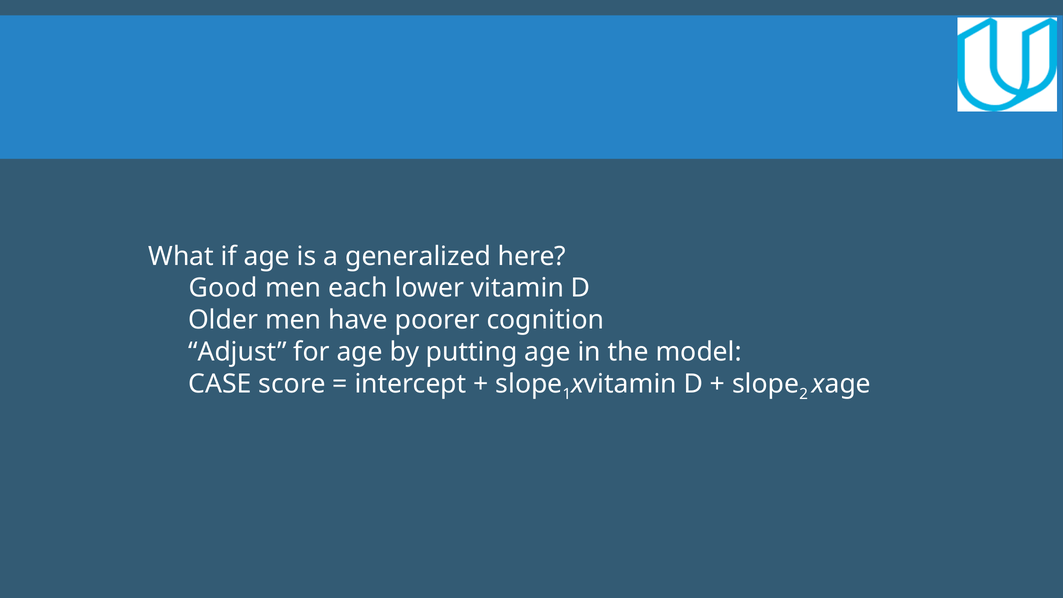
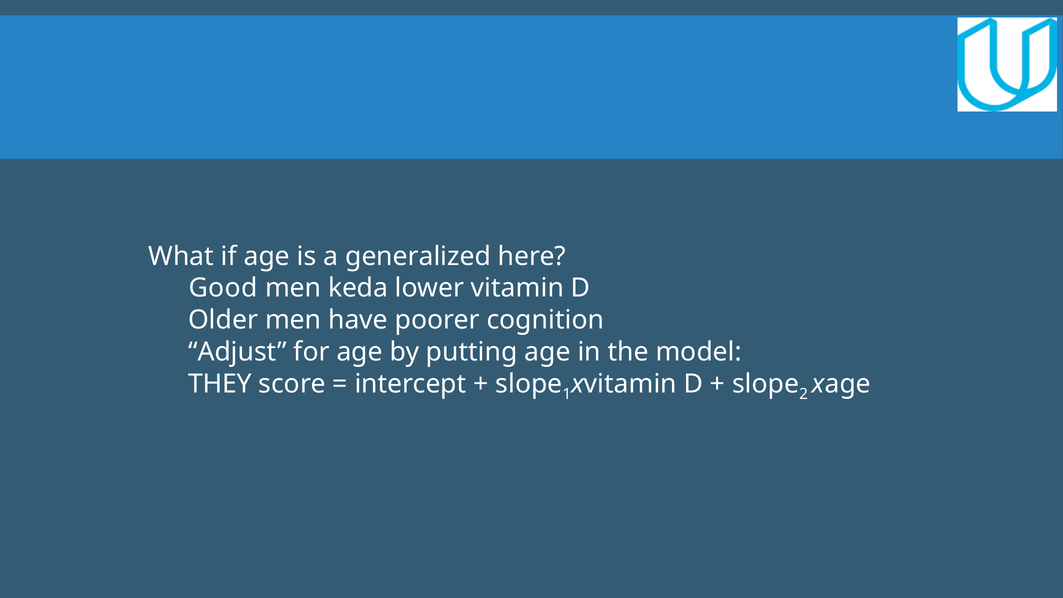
each: each -> keda (358, 288)
CASE: CASE -> THEY (220, 384)
